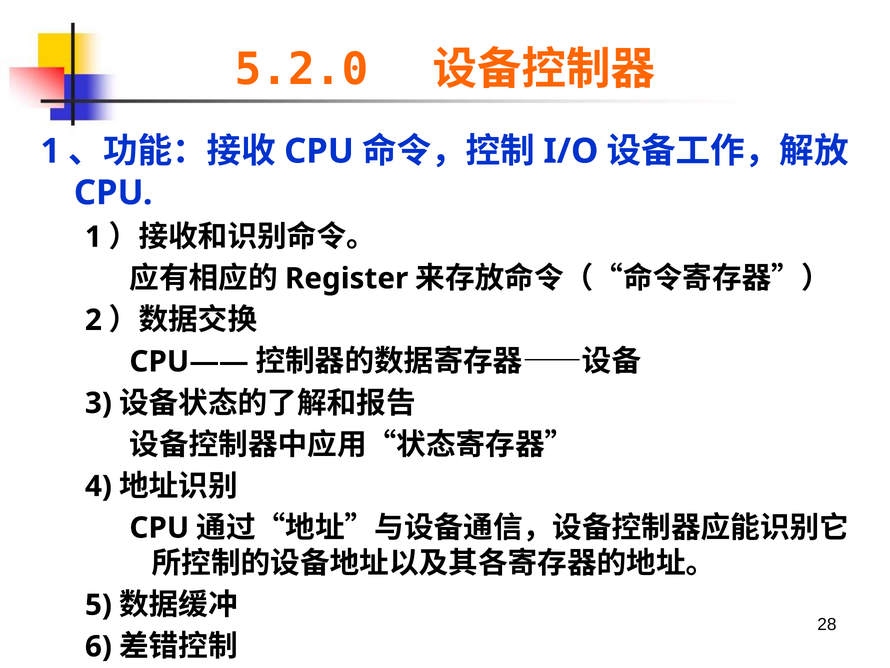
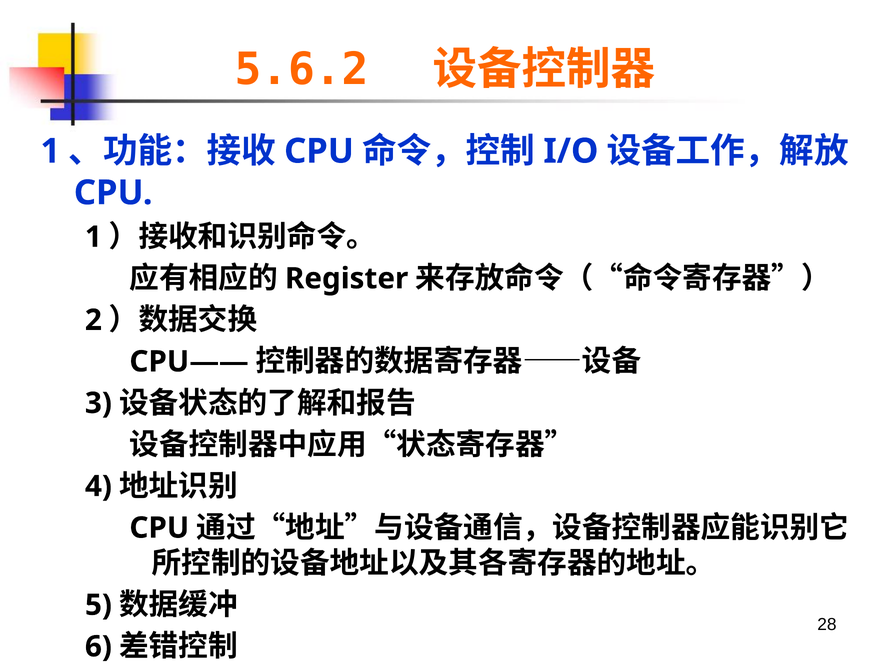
5.2.0: 5.2.0 -> 5.6.2 (302, 70)
